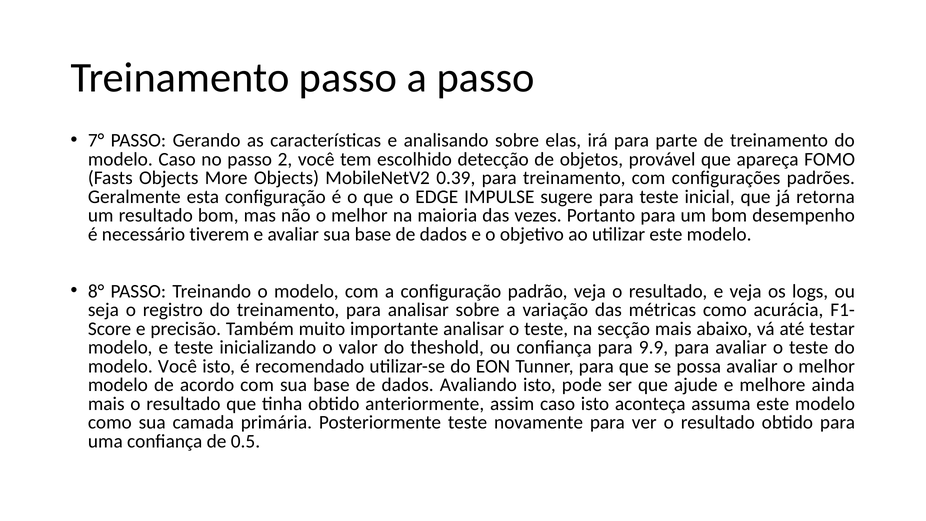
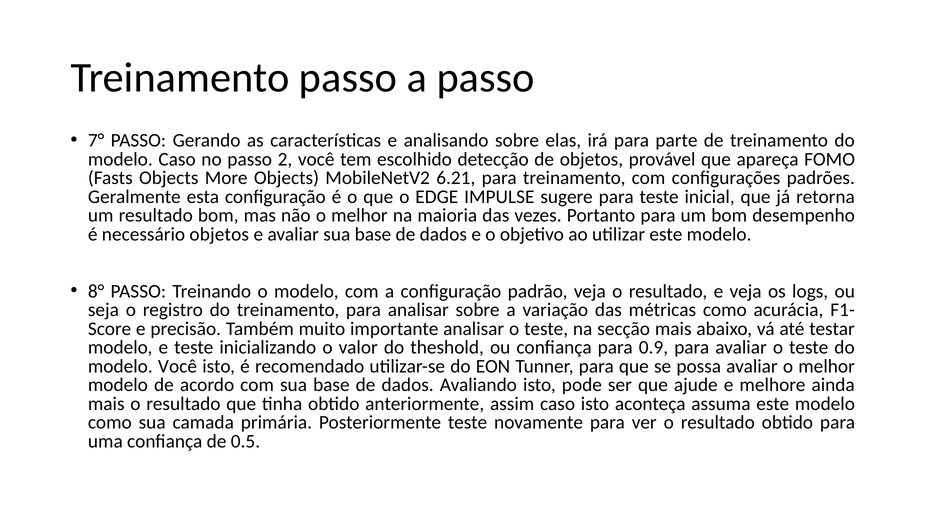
0.39: 0.39 -> 6.21 (456, 178)
necessário tiverem: tiverem -> objetos (219, 234)
9.9: 9.9 -> 0.9 (653, 347)
